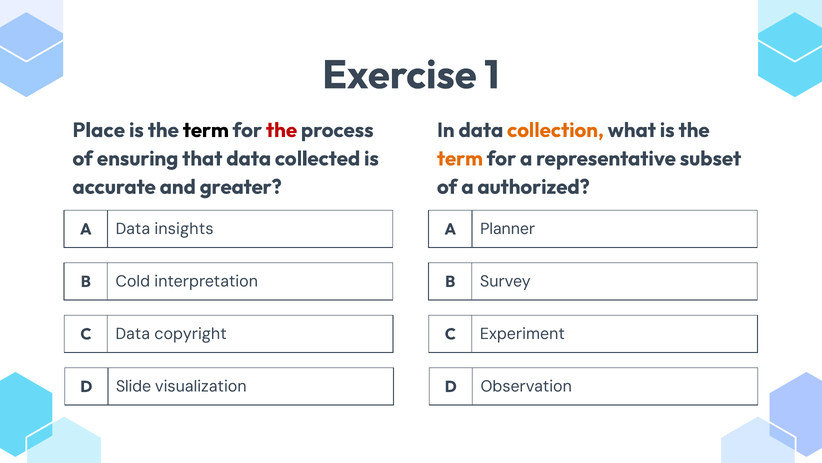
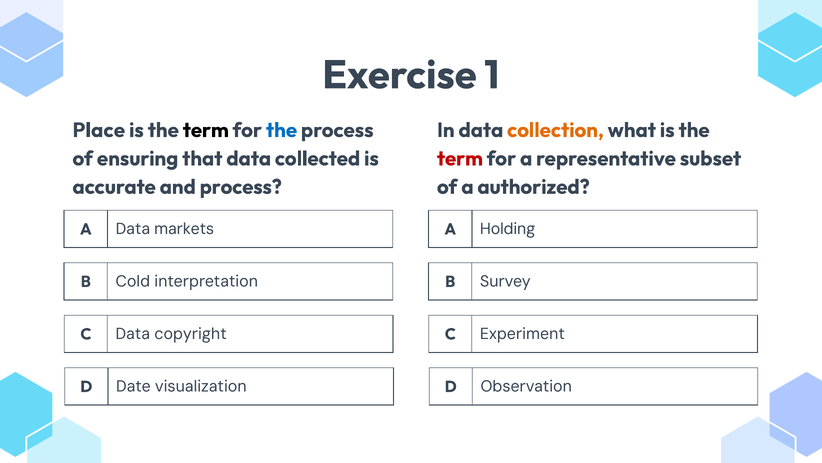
the colour: red -> blue (282, 130)
term colour: orange -> red (460, 158)
and greater: greater -> process (241, 187)
insights: insights -> markets (184, 229)
Planner: Planner -> Holding (508, 229)
Slide: Slide -> Date (133, 386)
